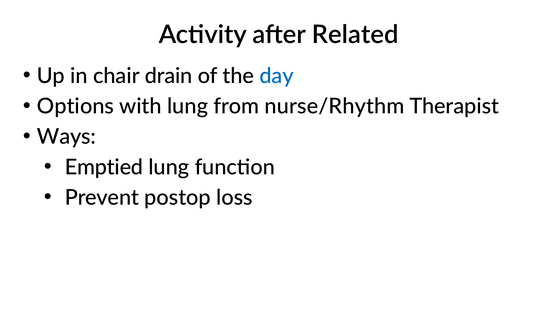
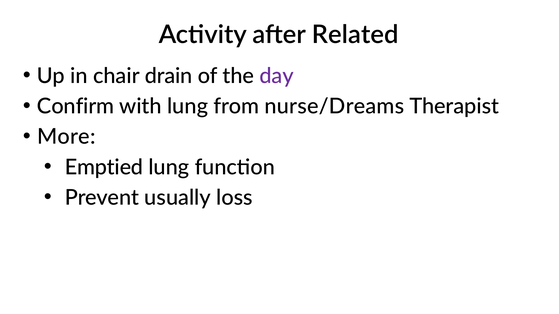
day colour: blue -> purple (277, 76)
Options: Options -> Confirm (76, 107)
nurse/Rhythm: nurse/Rhythm -> nurse/Dreams (334, 107)
Ways: Ways -> More (66, 137)
postop: postop -> usually (178, 198)
